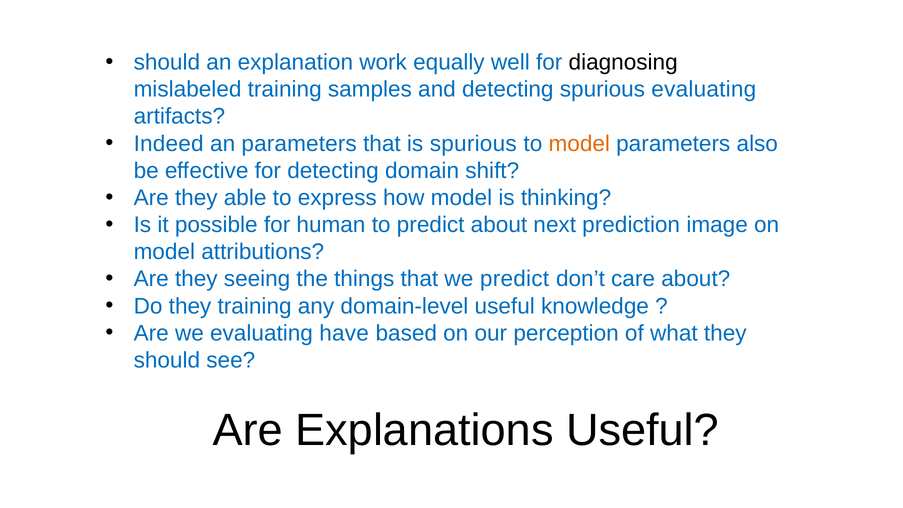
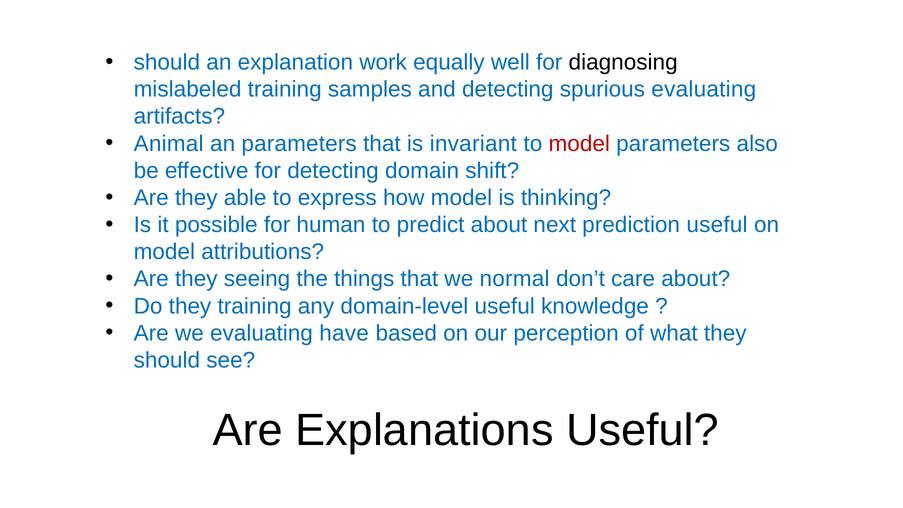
Indeed: Indeed -> Animal (169, 144)
is spurious: spurious -> invariant (473, 144)
model colour: orange -> red (579, 144)
prediction image: image -> useful (717, 225)
we predict: predict -> normal (515, 279)
